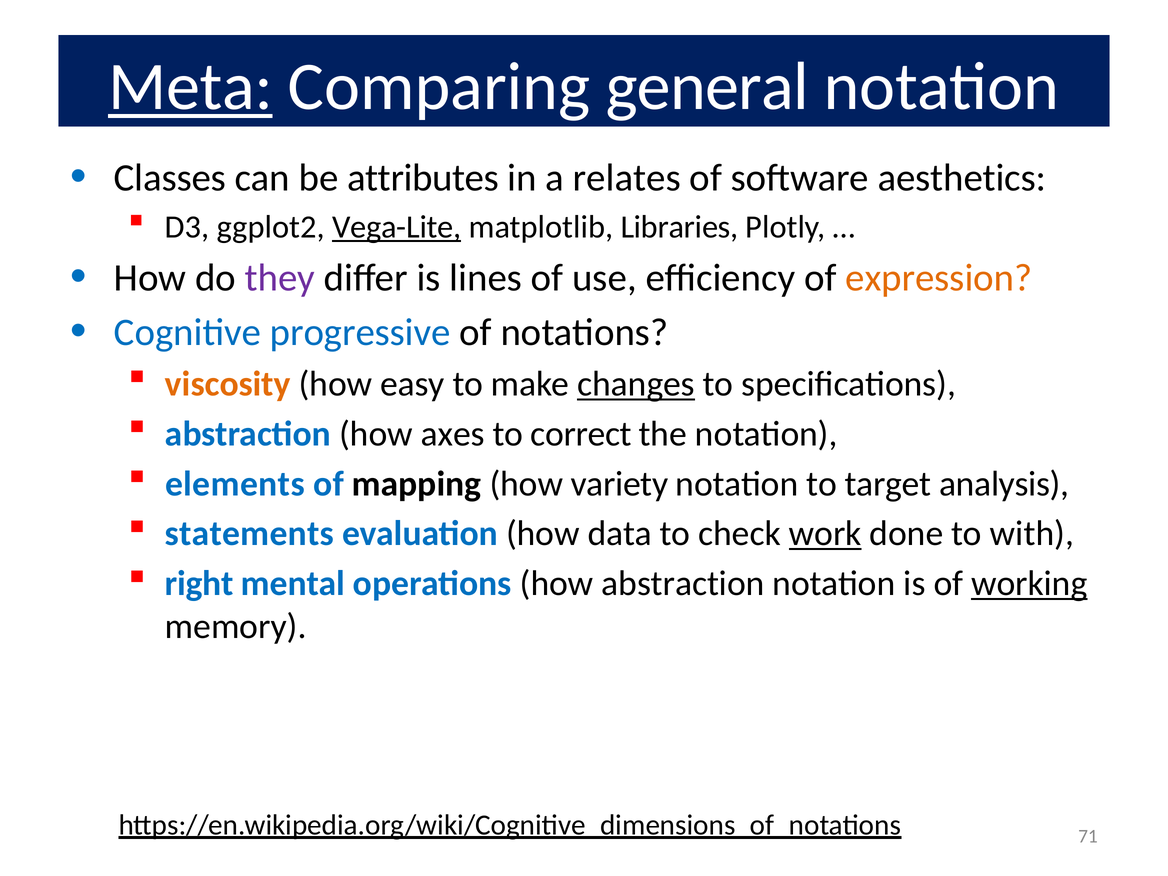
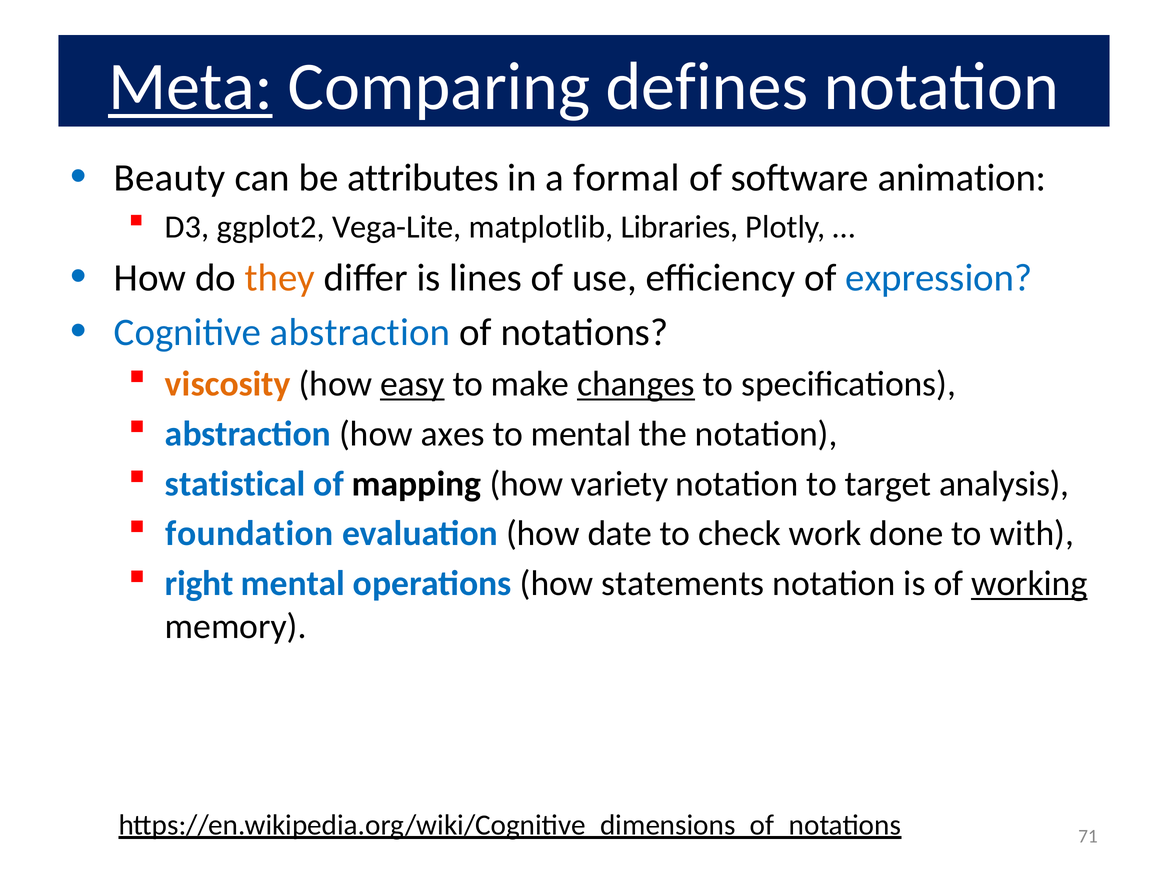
general: general -> defines (707, 87)
Classes: Classes -> Beauty (170, 178)
relates: relates -> formal (627, 178)
aesthetics: aesthetics -> animation (962, 178)
Vega-Lite underline: present -> none (397, 227)
they colour: purple -> orange (280, 278)
expression colour: orange -> blue (939, 278)
Cognitive progressive: progressive -> abstraction (360, 332)
easy underline: none -> present (412, 384)
to correct: correct -> mental (581, 434)
elements: elements -> statistical (235, 484)
statements: statements -> foundation (249, 534)
data: data -> date (620, 534)
work underline: present -> none (825, 534)
how abstraction: abstraction -> statements (683, 584)
